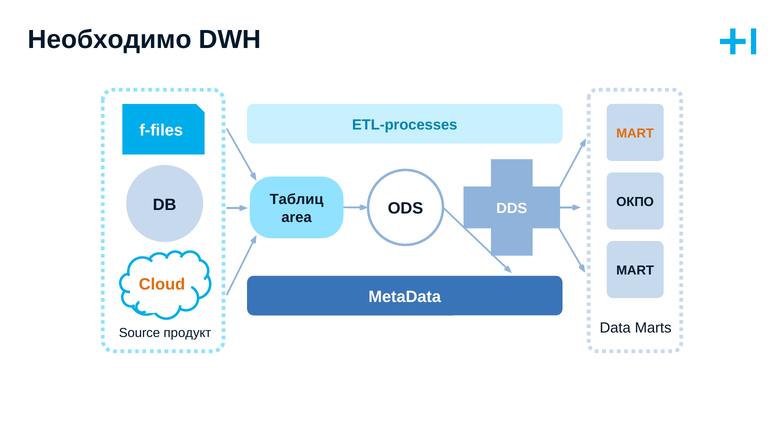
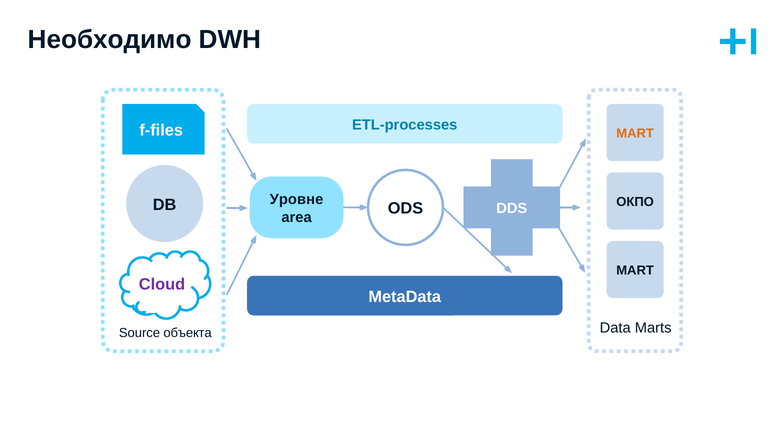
Таблиц: Таблиц -> Уровне (297, 200)
Cloud colour: orange -> purple (162, 284)
продукт: продукт -> объекта (188, 333)
